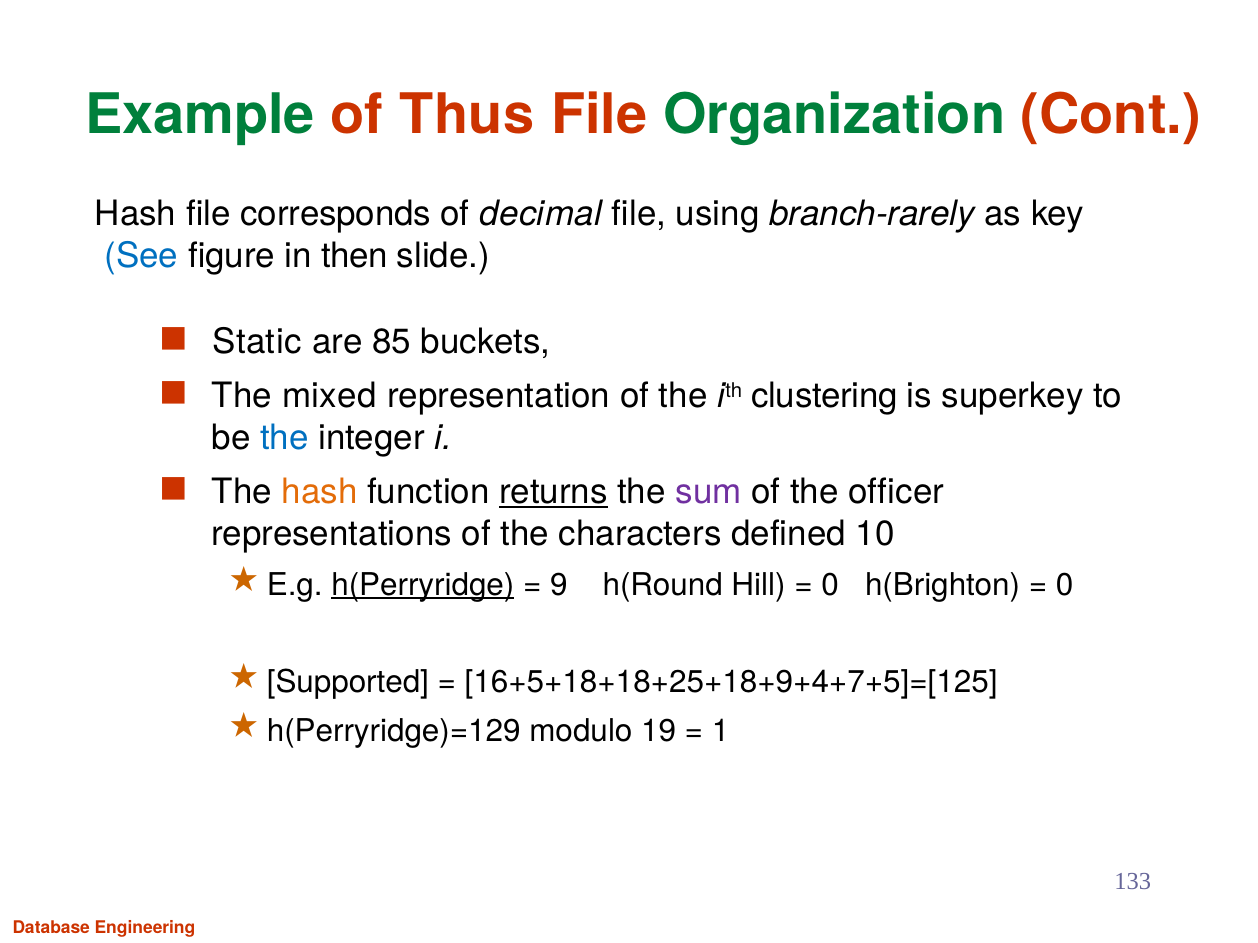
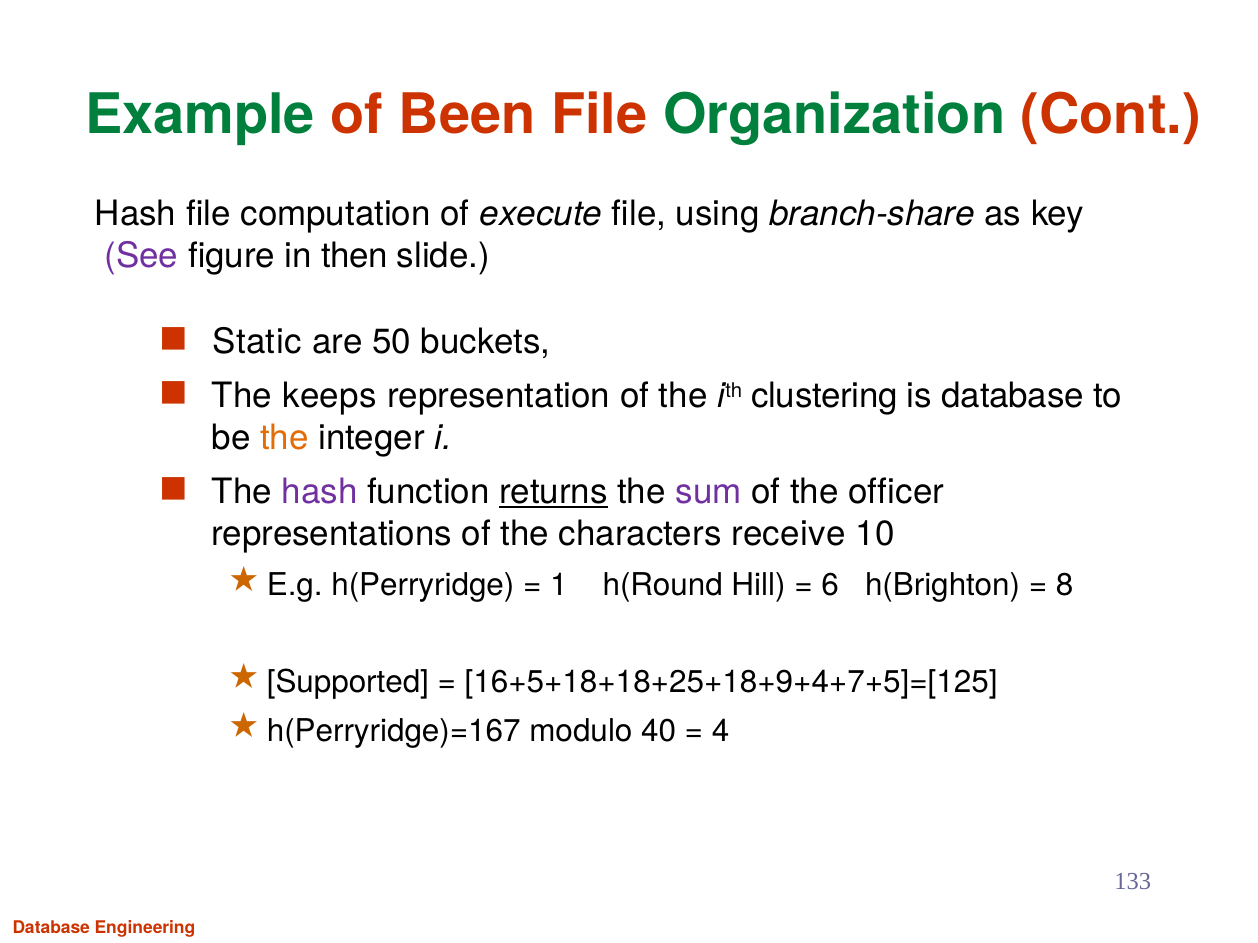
Thus: Thus -> Been (467, 115)
corresponds: corresponds -> computation (336, 214)
decimal: decimal -> execute (541, 214)
branch-rarely: branch-rarely -> branch-share (872, 214)
See colour: blue -> purple (141, 256)
85: 85 -> 50 (392, 342)
mixed: mixed -> keeps (330, 396)
is superkey: superkey -> database (1013, 396)
the colour: blue -> orange (285, 438)
hash colour: orange -> purple (320, 493)
defined: defined -> receive (788, 535)
h(Perryridge underline: present -> none (423, 585)
9: 9 -> 1 (559, 585)
0: 0 -> 6 (830, 585)
0: 0 -> 8 (1065, 585)
h(Perryridge)=129: h(Perryridge)=129 -> h(Perryridge)=167 (394, 731)
19: 19 -> 40 (659, 731)
1: 1 -> 4 (721, 731)
